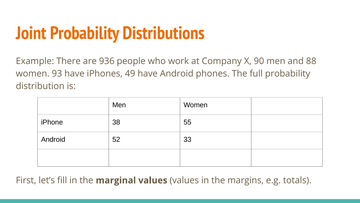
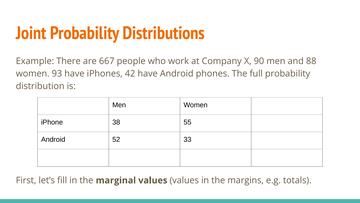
936: 936 -> 667 (107, 61)
49: 49 -> 42 (130, 74)
